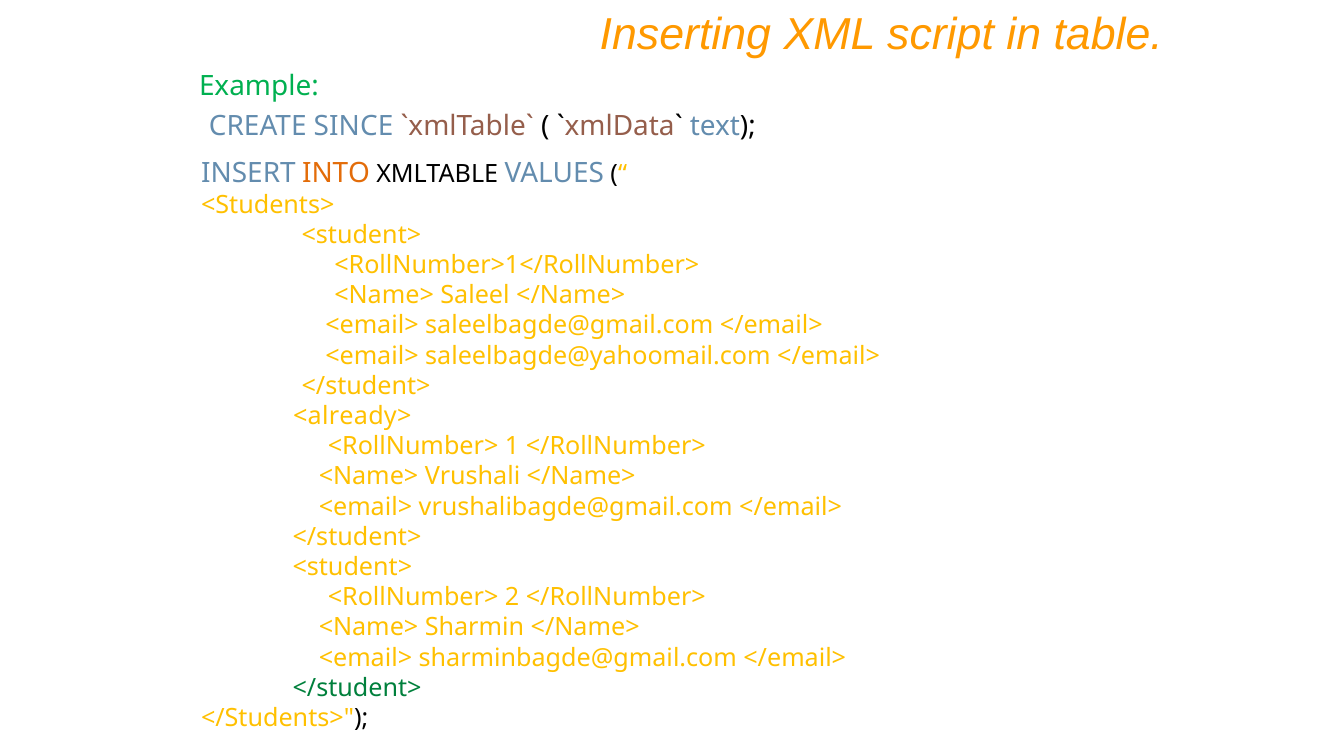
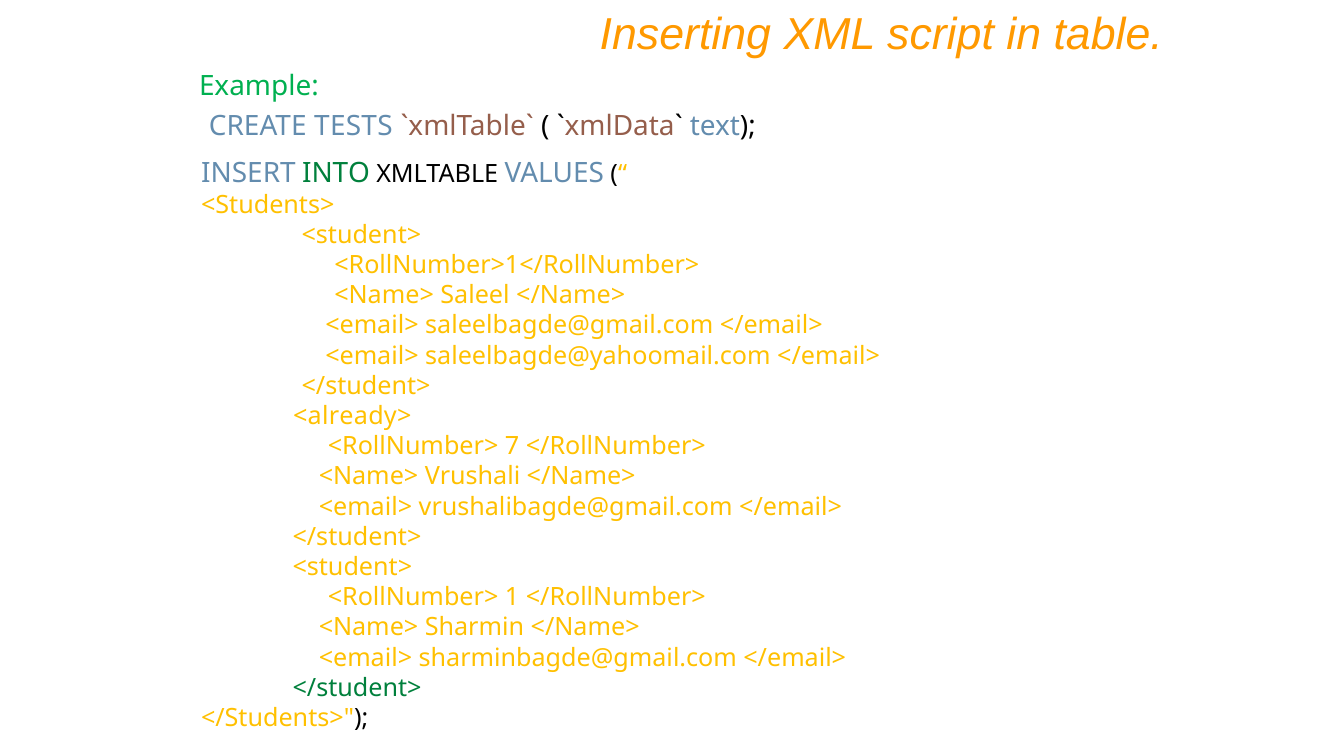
SINCE: SINCE -> TESTS (353, 126)
INTO colour: orange -> green (336, 173)
1: 1 -> 7 (512, 446)
2: 2 -> 1 (512, 597)
